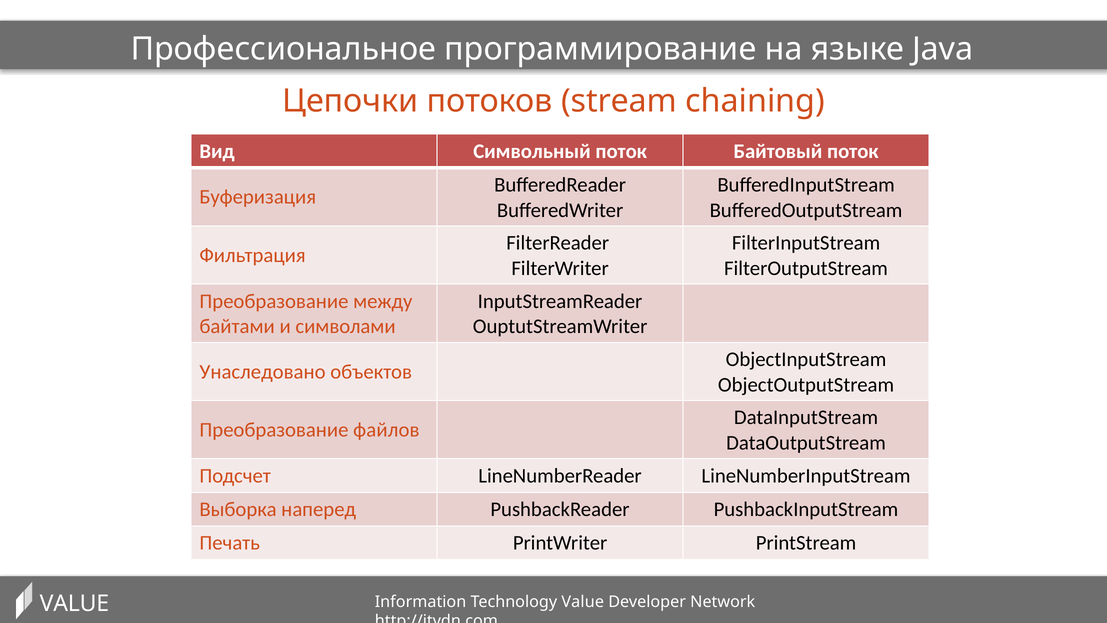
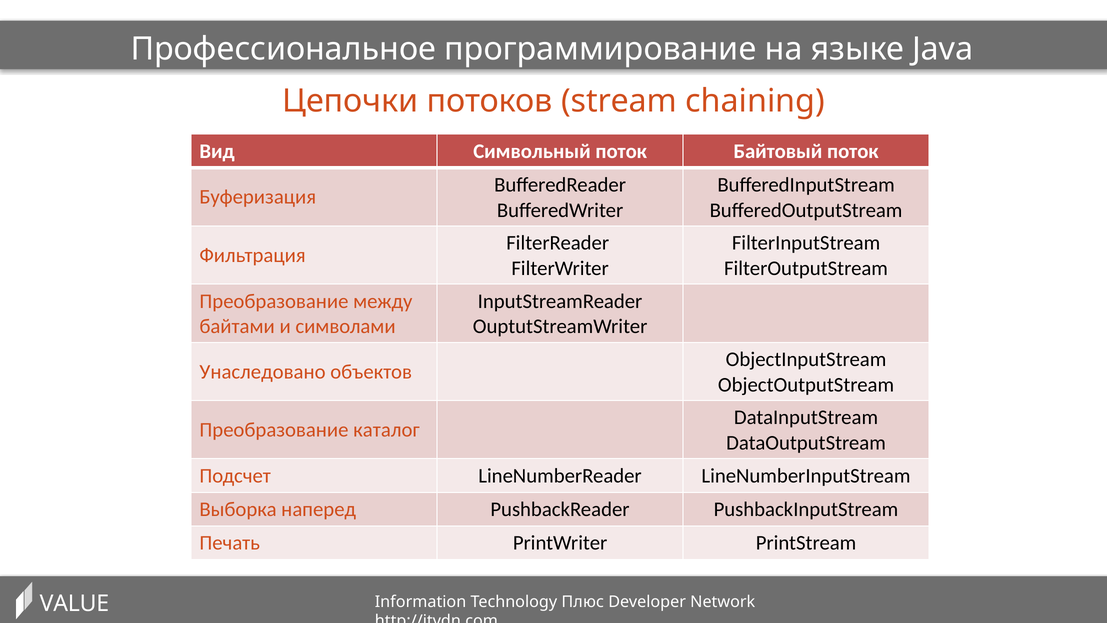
файлов: файлов -> каталог (386, 430)
Technology Value: Value -> Плюс (583, 601)
